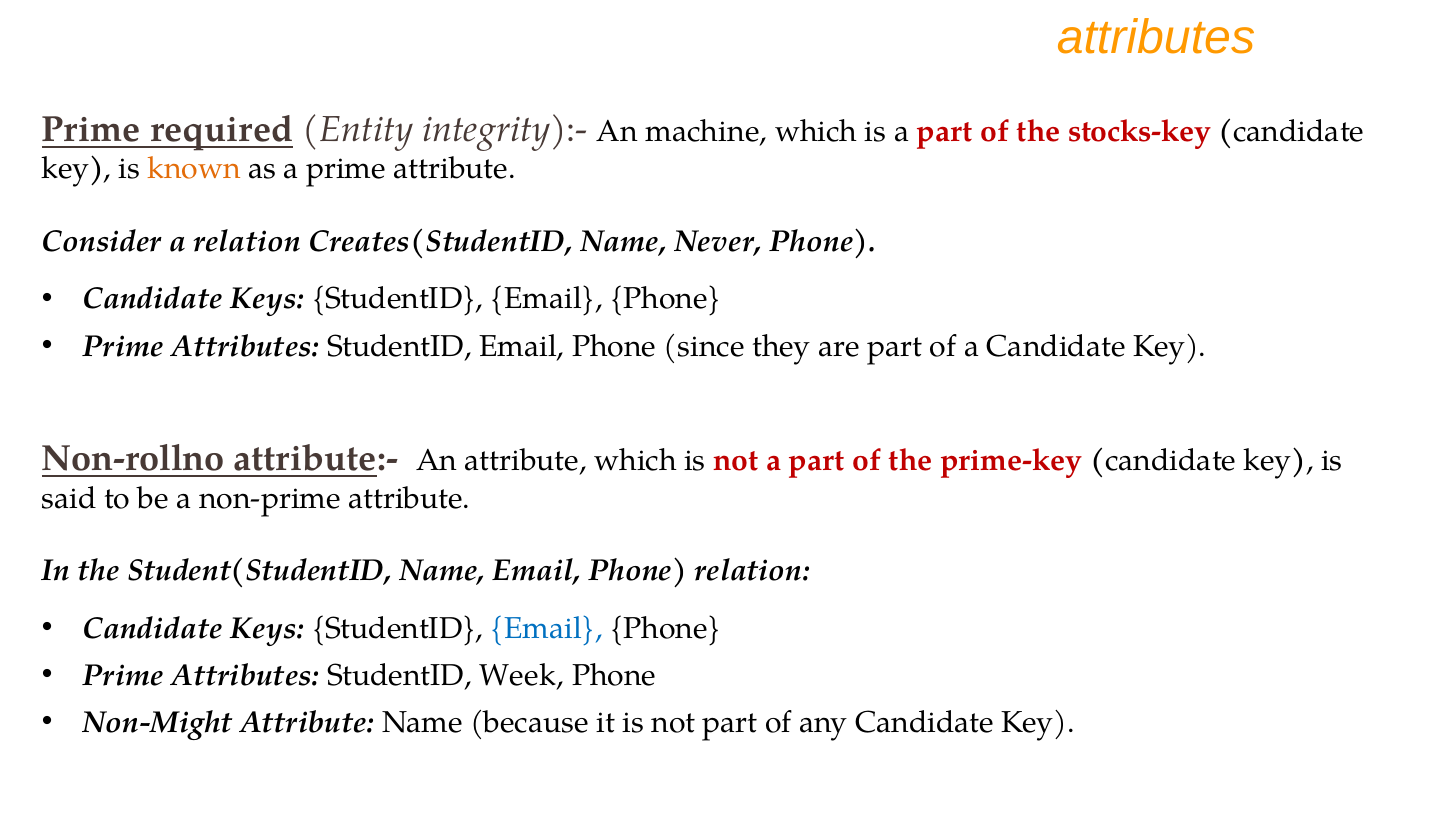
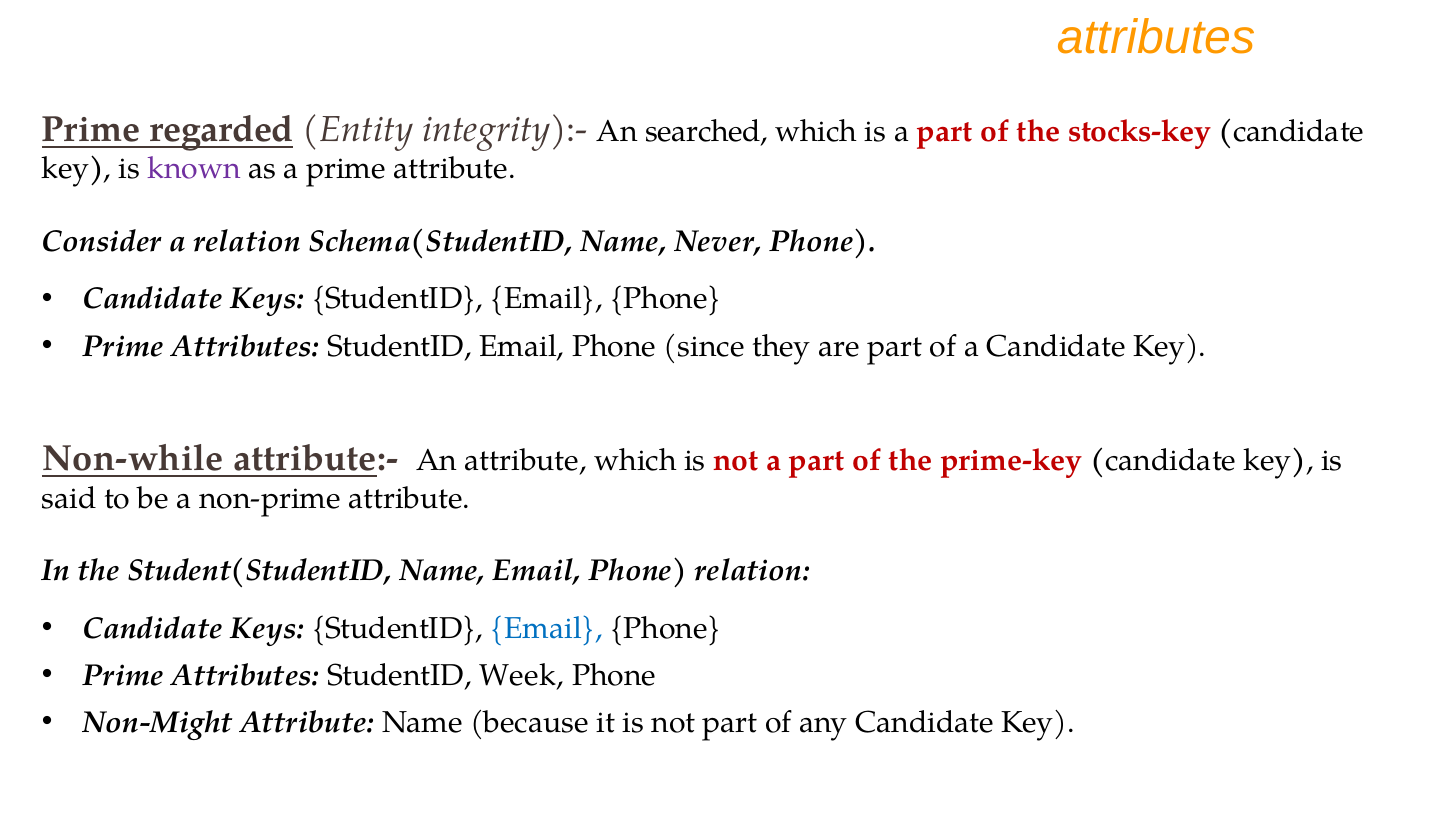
required: required -> regarded (222, 129)
machine: machine -> searched (707, 131)
known colour: orange -> purple (194, 169)
Creates(StudentID: Creates(StudentID -> Schema(StudentID (441, 241)
Non-rollno: Non-rollno -> Non-while (133, 459)
